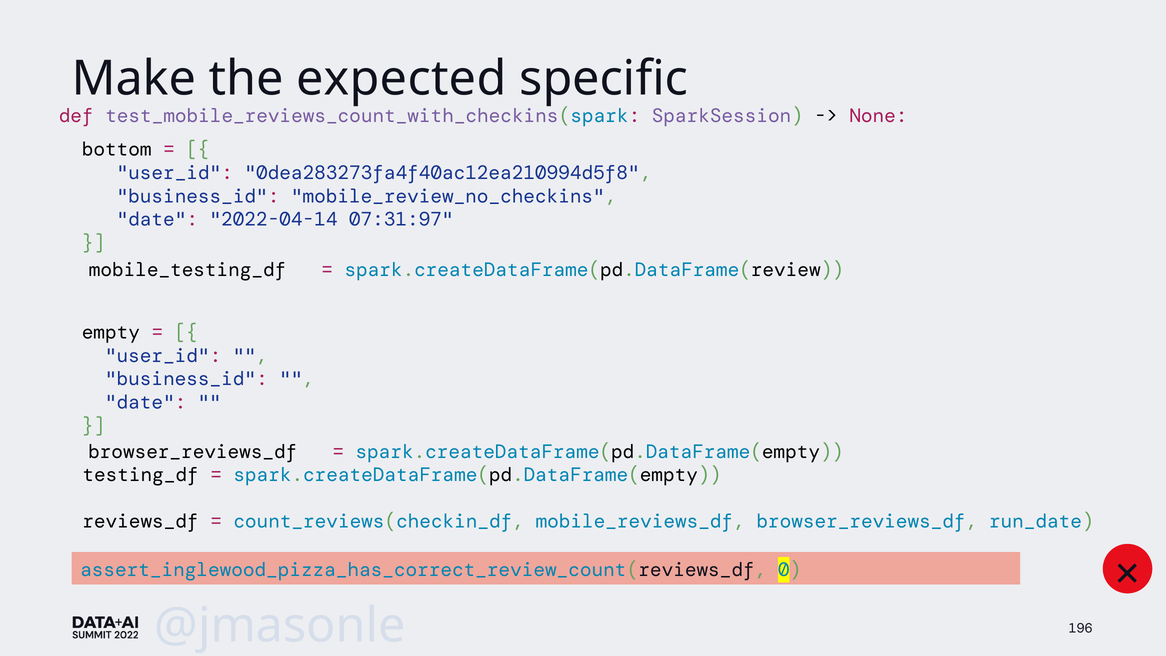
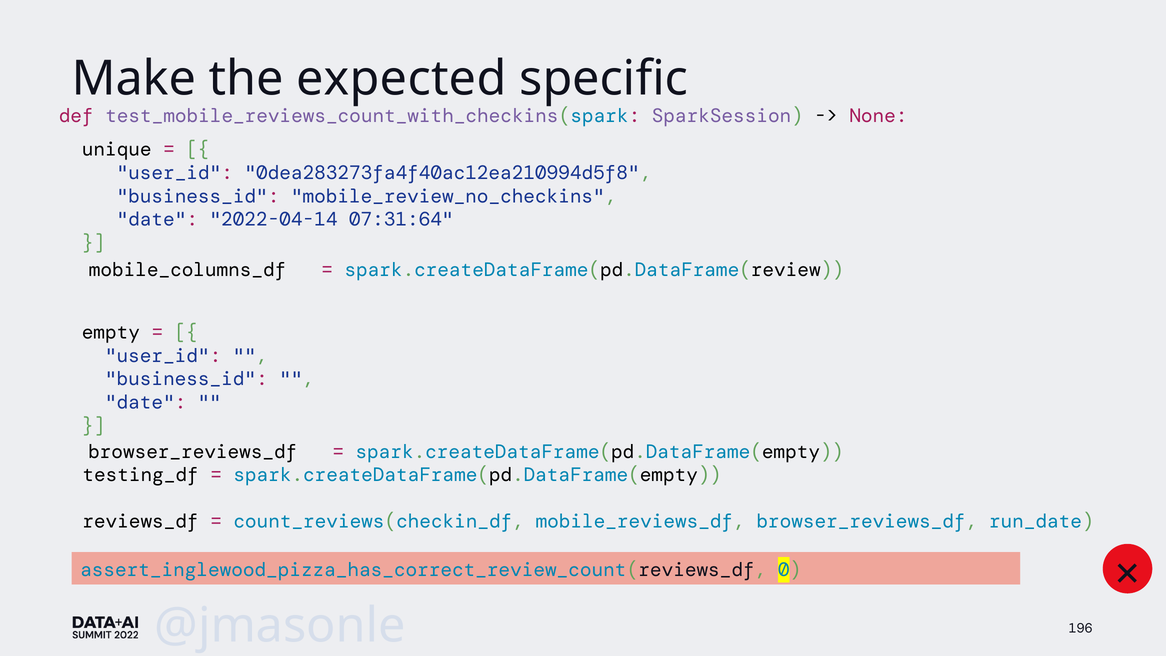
bottom: bottom -> unique (117, 150)
07:31:97: 07:31:97 -> 07:31:64 (401, 220)
mobile_testing_df: mobile_testing_df -> mobile_columns_df (188, 270)
